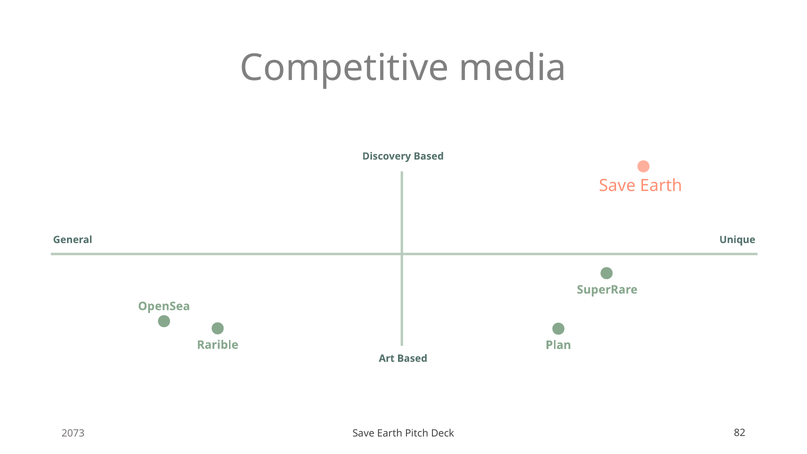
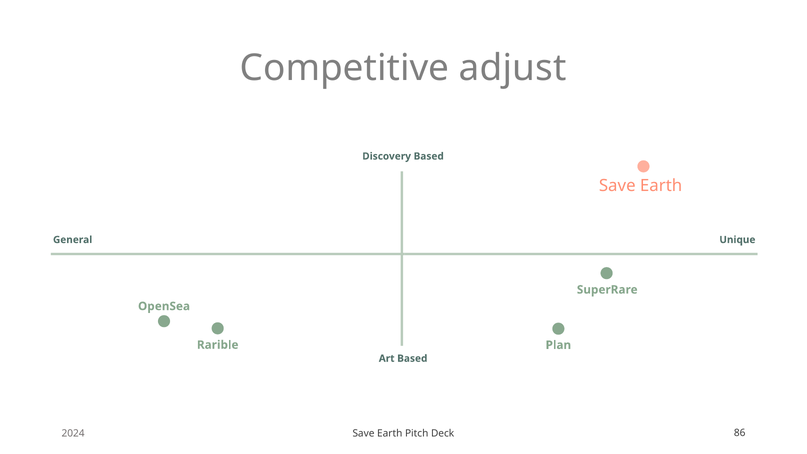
media: media -> adjust (513, 68)
2073: 2073 -> 2024 (73, 433)
82: 82 -> 86 (740, 433)
